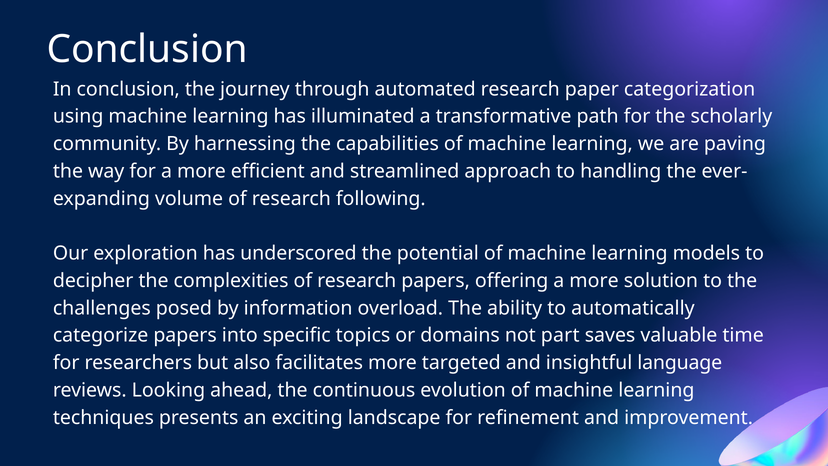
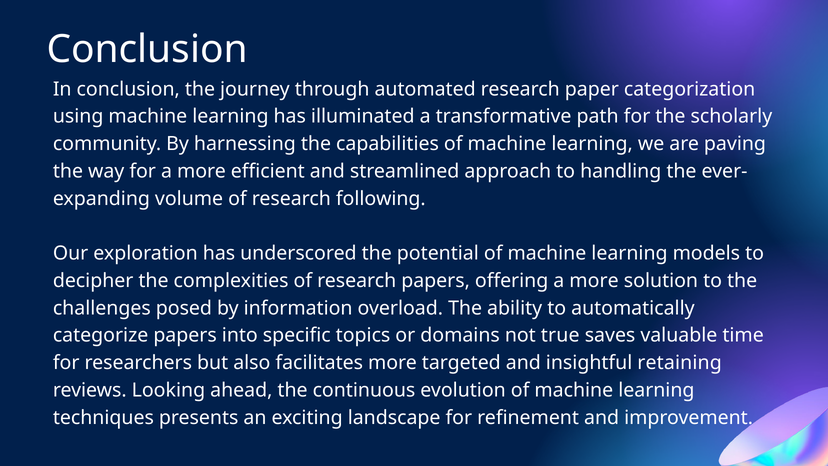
part: part -> true (560, 335)
language: language -> retaining (680, 363)
